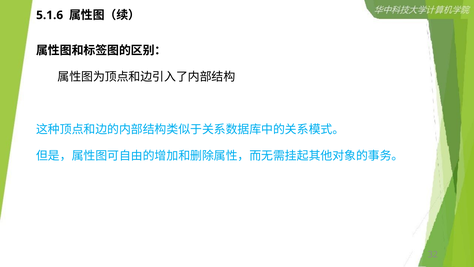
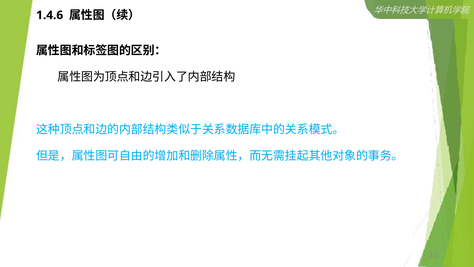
5.1.6: 5.1.6 -> 1.4.6 (50, 15)
